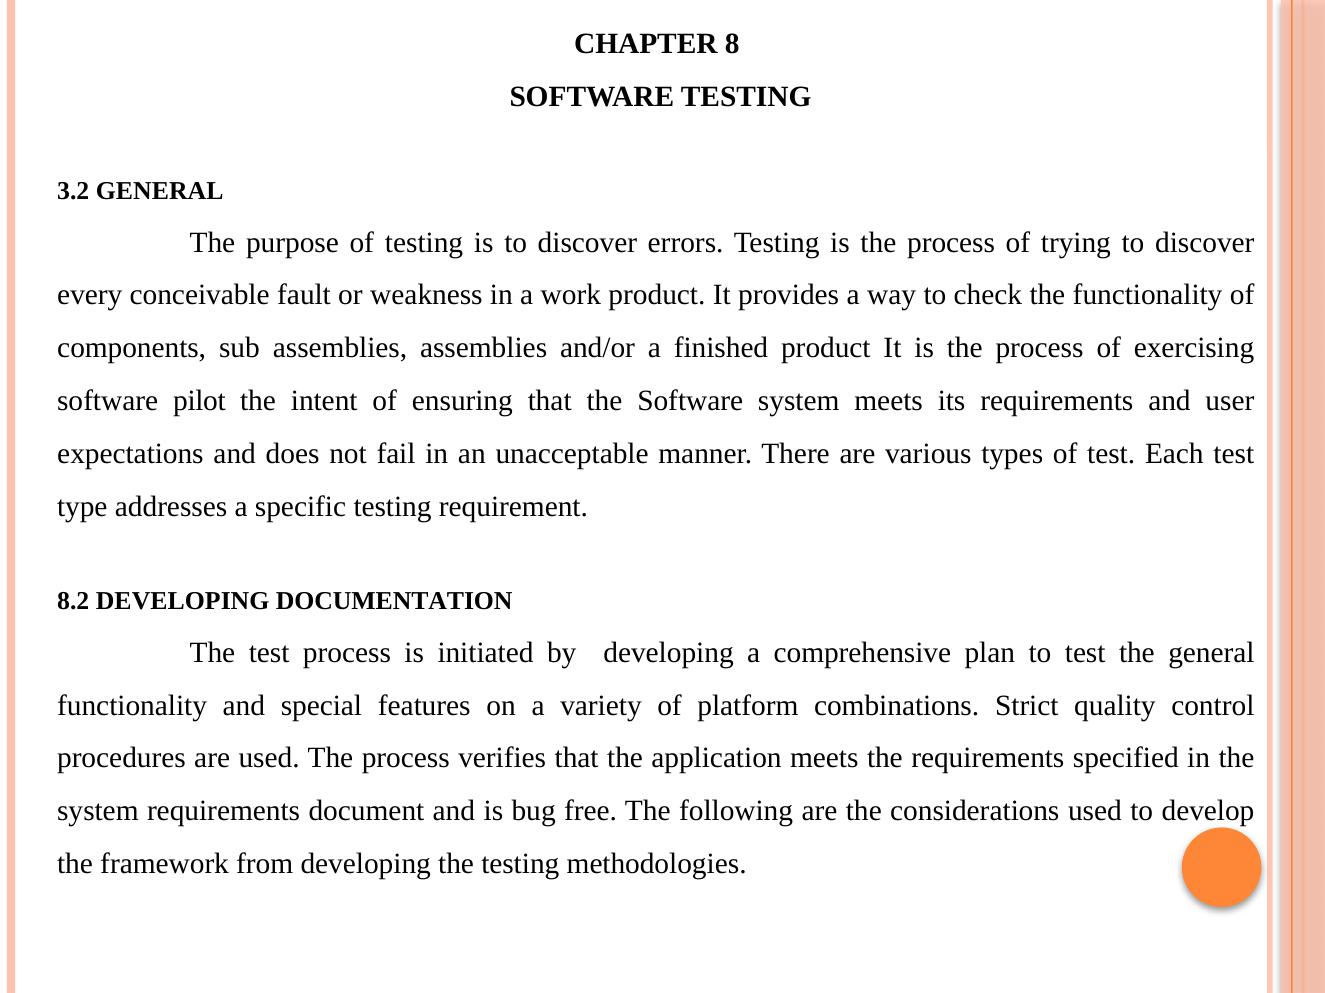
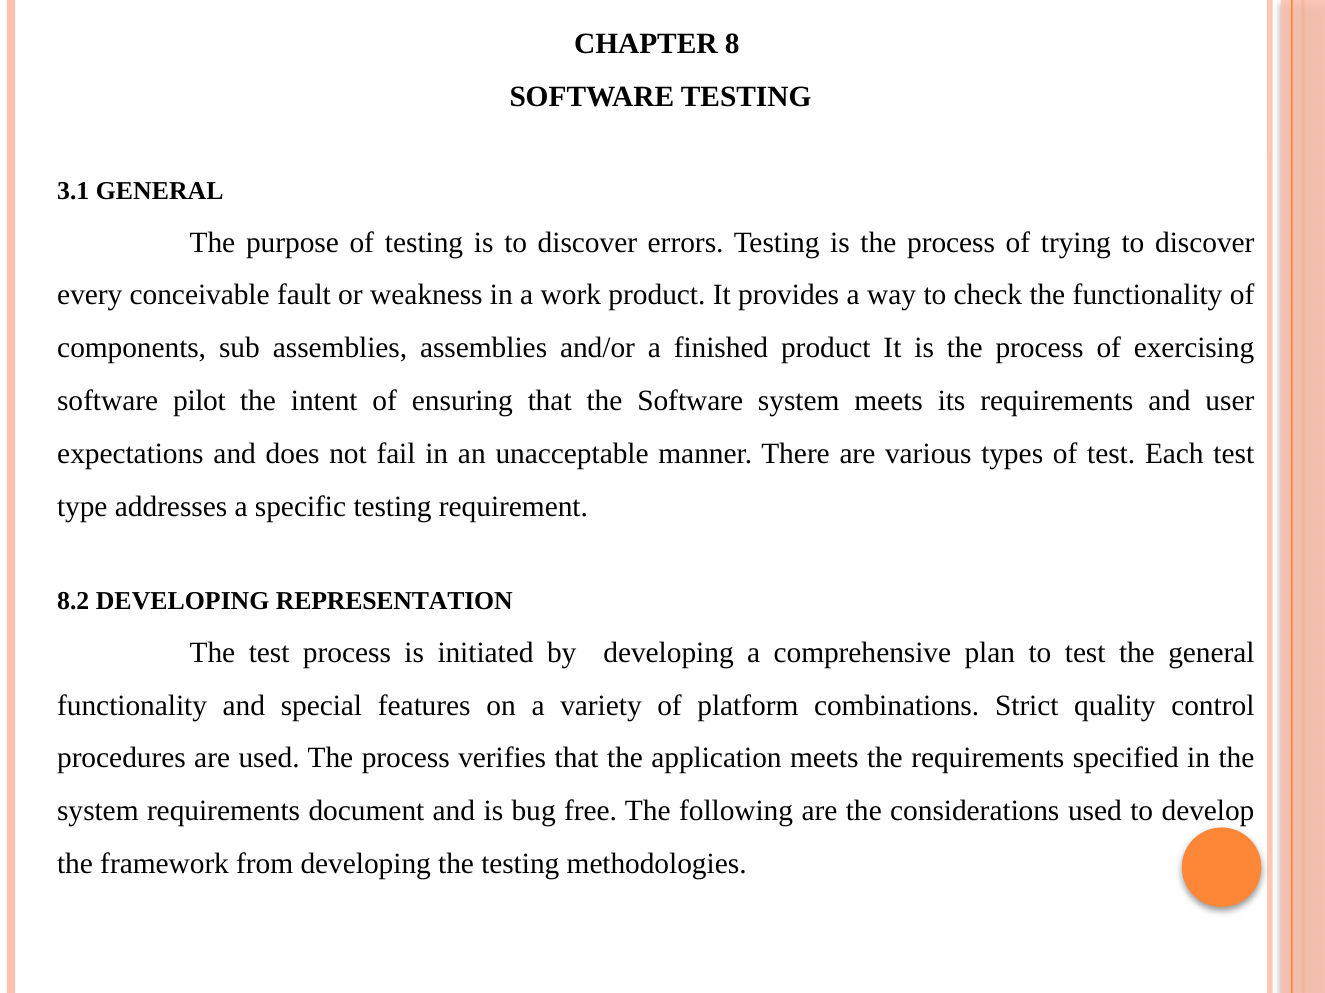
3.2: 3.2 -> 3.1 (73, 191)
DOCUMENTATION: DOCUMENTATION -> REPRESENTATION (394, 602)
